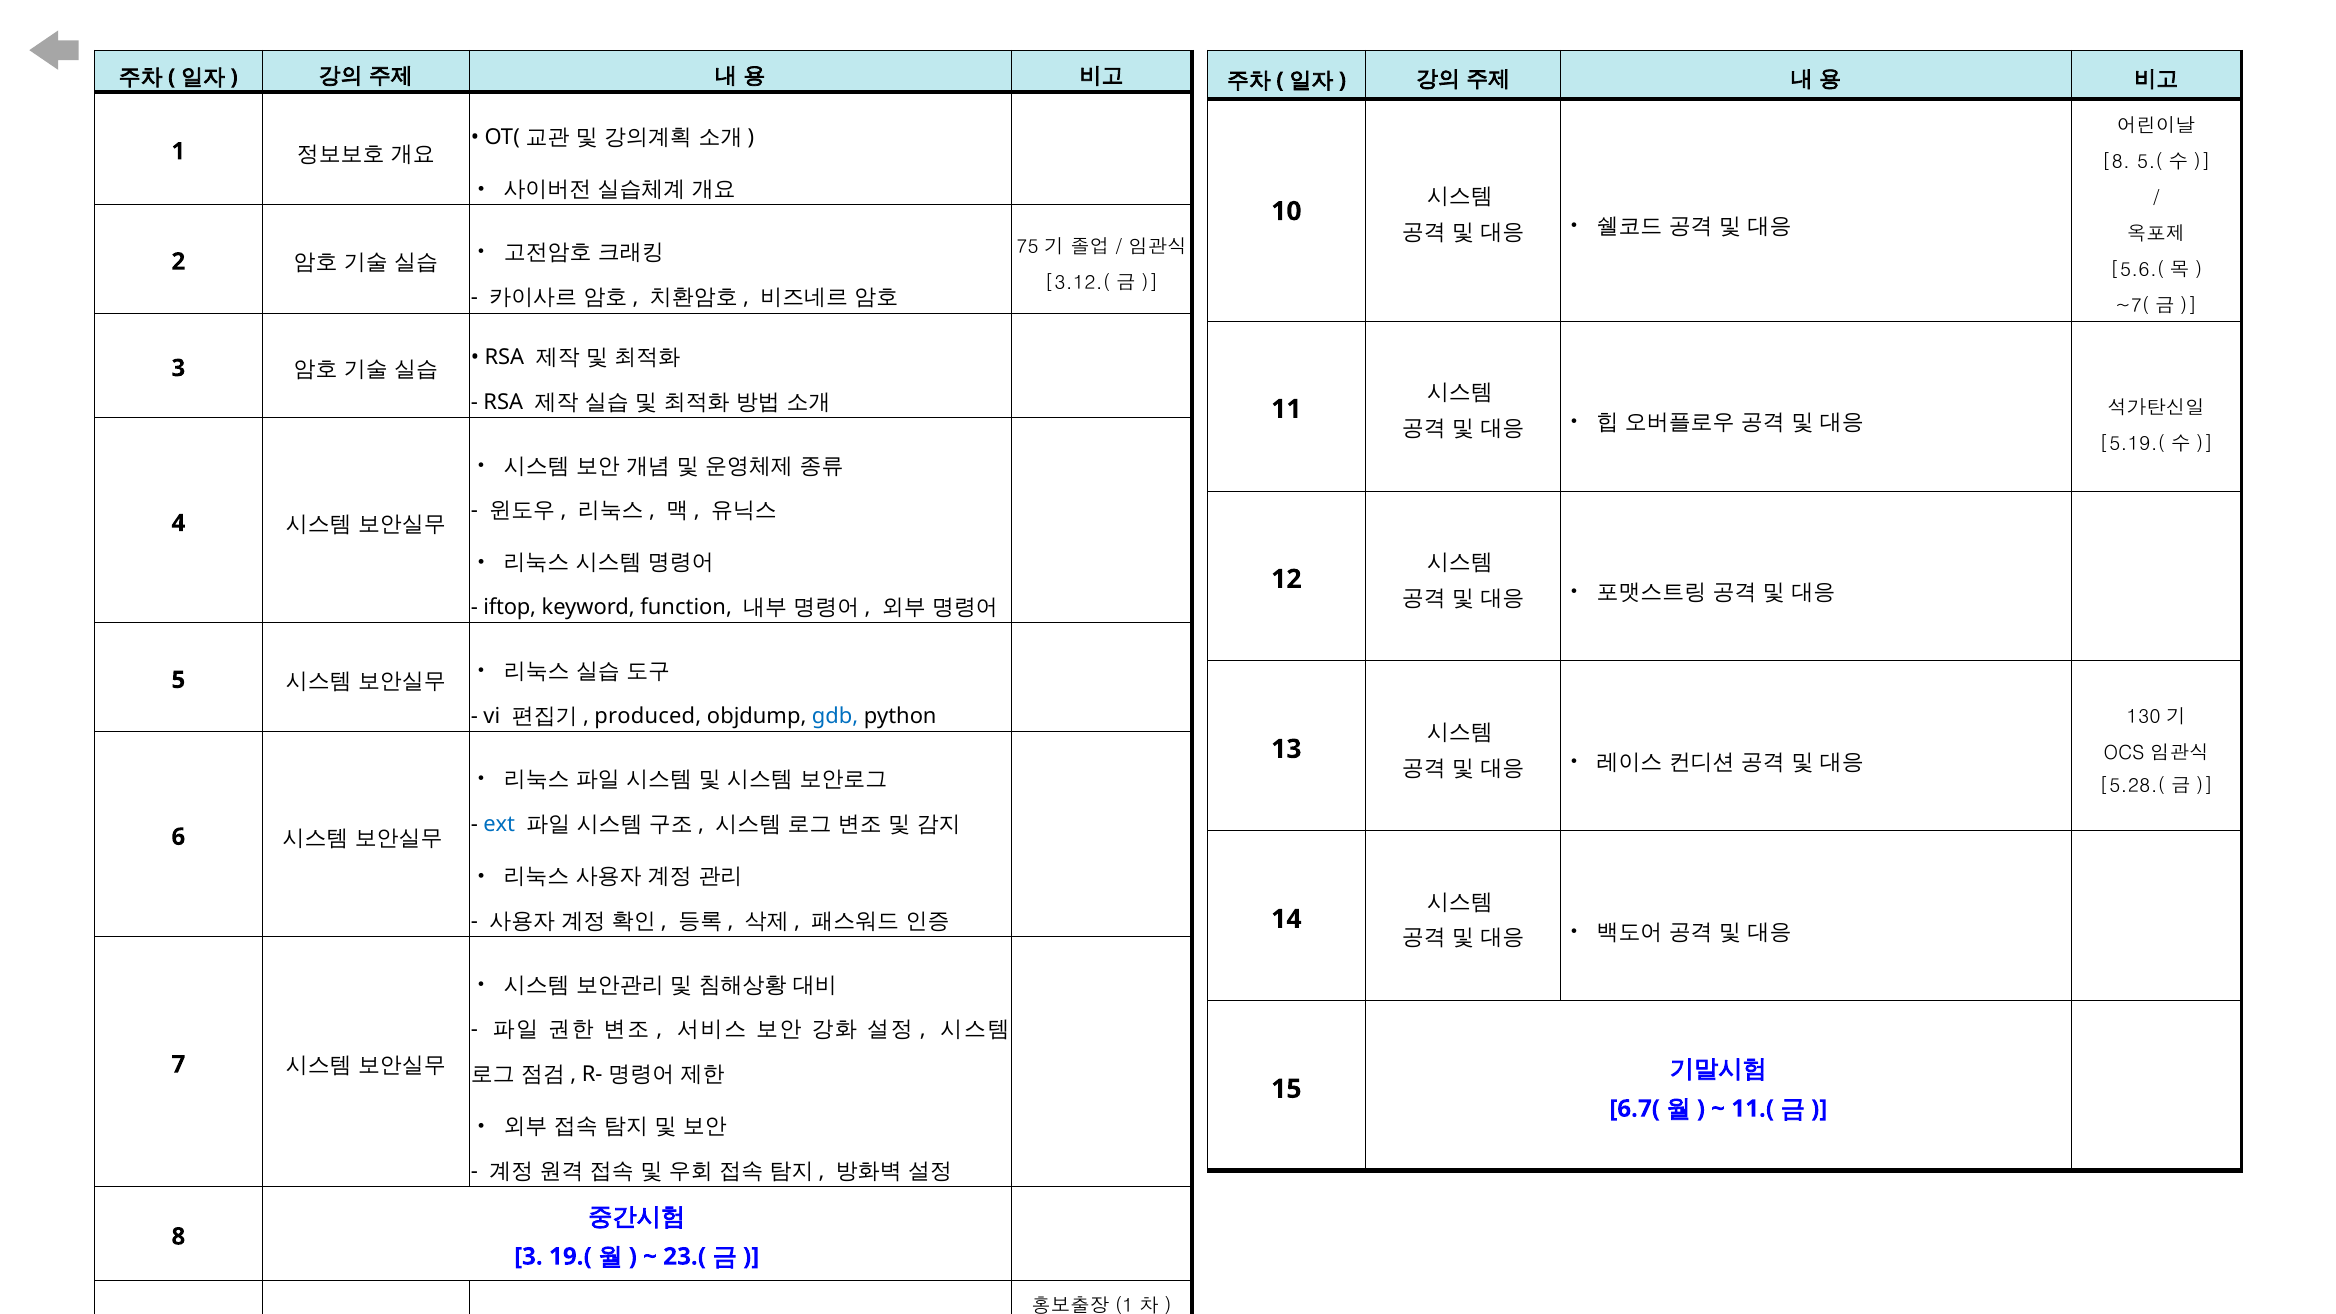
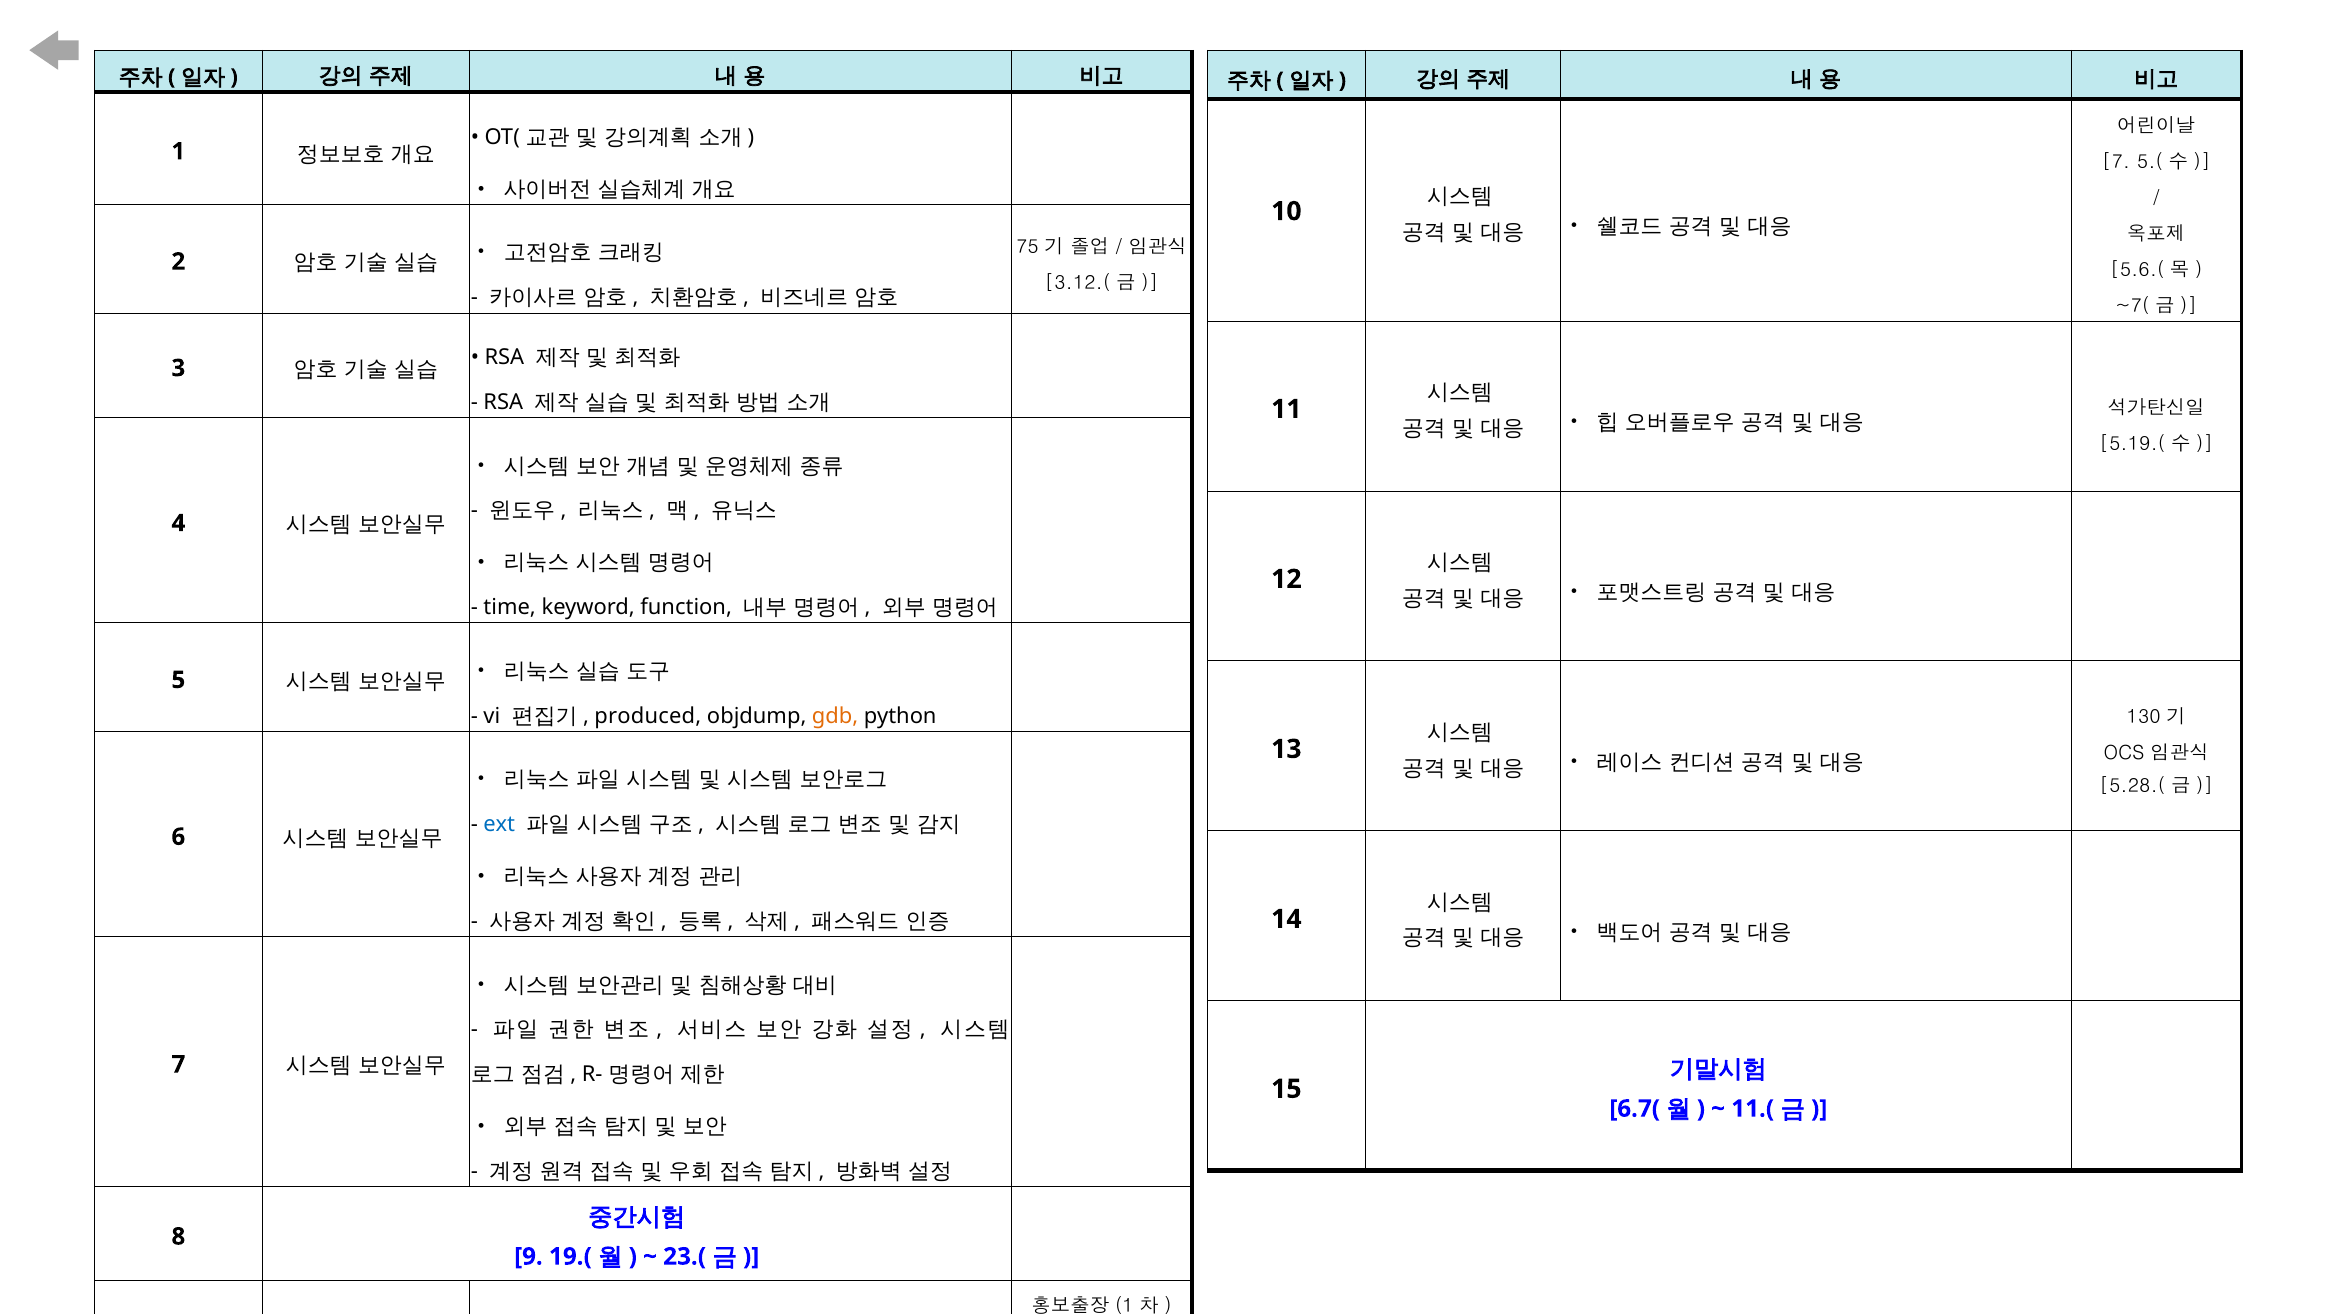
8: 8 -> 7 (2116, 162)
iftop: iftop -> time (510, 607)
gdb colour: blue -> orange (835, 716)
3: 3 -> 9 (528, 1257)
